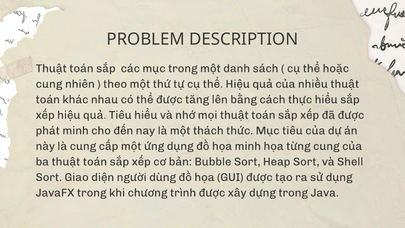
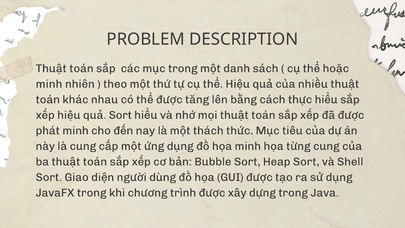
cung: cung -> minh (49, 84)
quả Tiêu: Tiêu -> Sort (120, 115)
